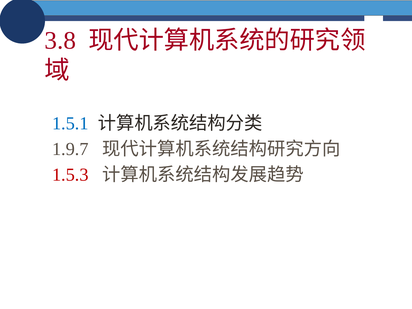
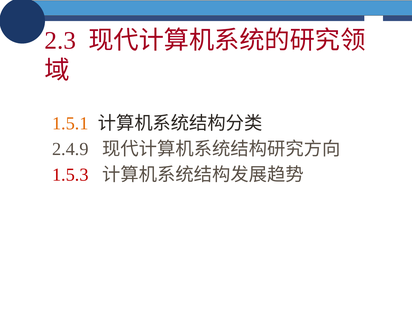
3.8: 3.8 -> 2.3 (60, 40)
1.5.1 colour: blue -> orange (70, 123)
1.9.7: 1.9.7 -> 2.4.9 (70, 149)
